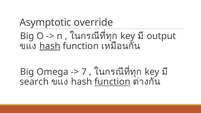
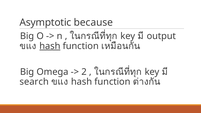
override: override -> because (93, 23)
7: 7 -> 2 (84, 72)
function underline: present -> none (112, 82)
